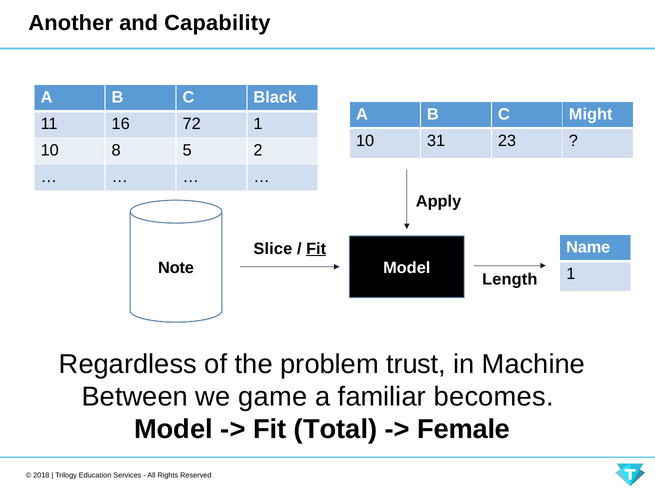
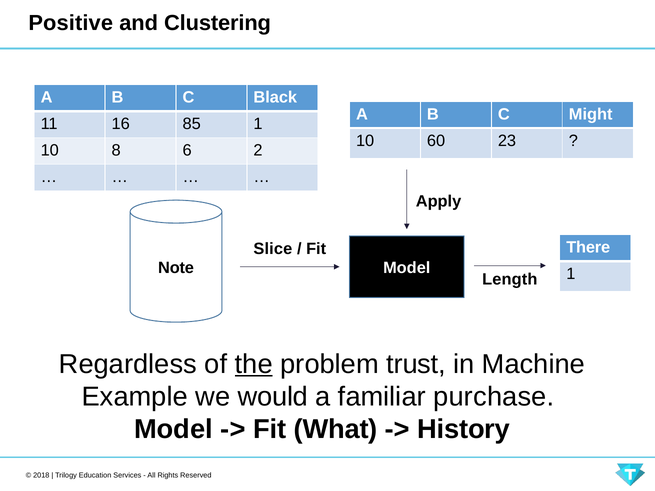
Another: Another -> Positive (71, 23)
Capability: Capability -> Clustering (218, 23)
72: 72 -> 85 (192, 124)
31: 31 -> 60 (436, 141)
5: 5 -> 6 (187, 151)
Name: Name -> There (588, 248)
Fit underline: present -> none (316, 249)
the underline: none -> present (254, 364)
Between: Between -> Example (135, 397)
game: game -> would (273, 397)
becomes: becomes -> purchase (494, 397)
Total: Total -> What (336, 430)
Female: Female -> History (464, 430)
